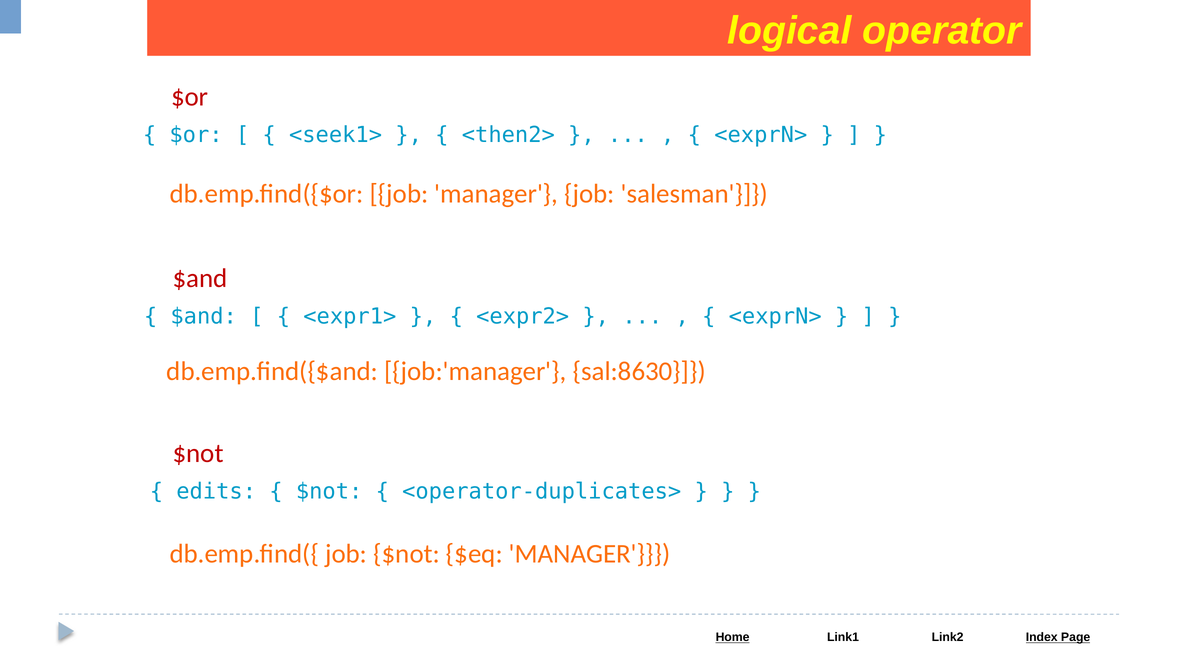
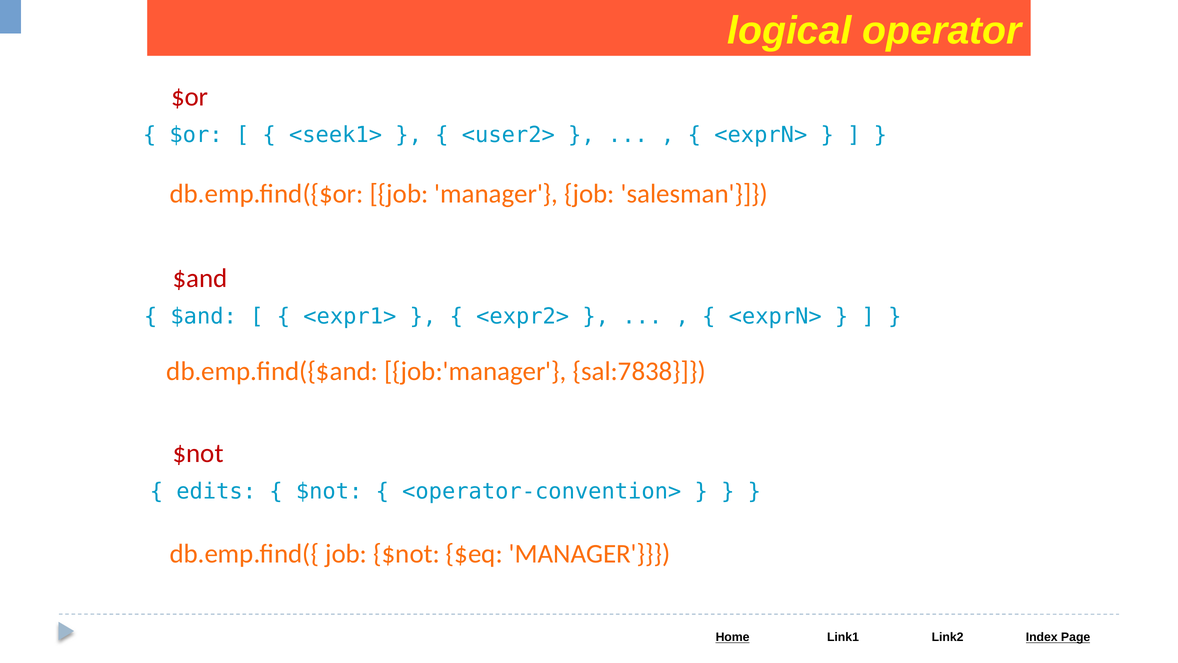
<then2>: <then2> -> <user2> (508, 135)
sal:8630: sal:8630 -> sal:7838 (639, 371)
<operator-duplicates>: <operator-duplicates> -> <operator-convention> (542, 491)
